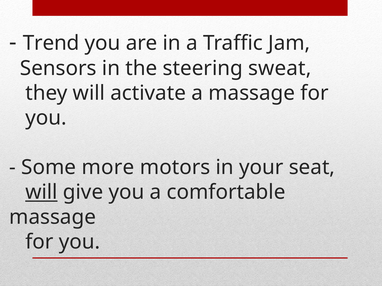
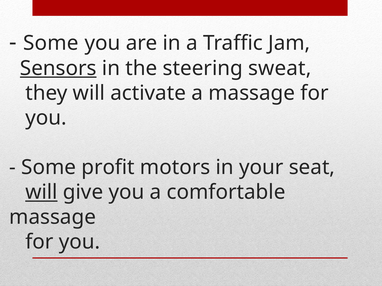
Trend: Trend -> Some (51, 43)
Sensors underline: none -> present (58, 68)
more: more -> profit (108, 168)
